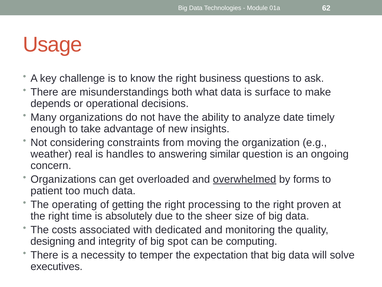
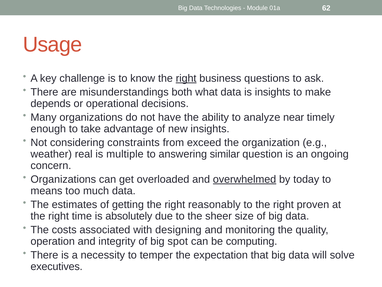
right underline: none -> present (186, 78)
is surface: surface -> insights (273, 92)
date: date -> near (294, 117)
moving: moving -> exceed (204, 142)
handles: handles -> multiple (125, 154)
forms: forms -> today (306, 179)
patient: patient -> means (46, 190)
operating: operating -> estimates (75, 204)
processing: processing -> reasonably (214, 204)
dedicated: dedicated -> designing (178, 229)
designing: designing -> operation (53, 241)
